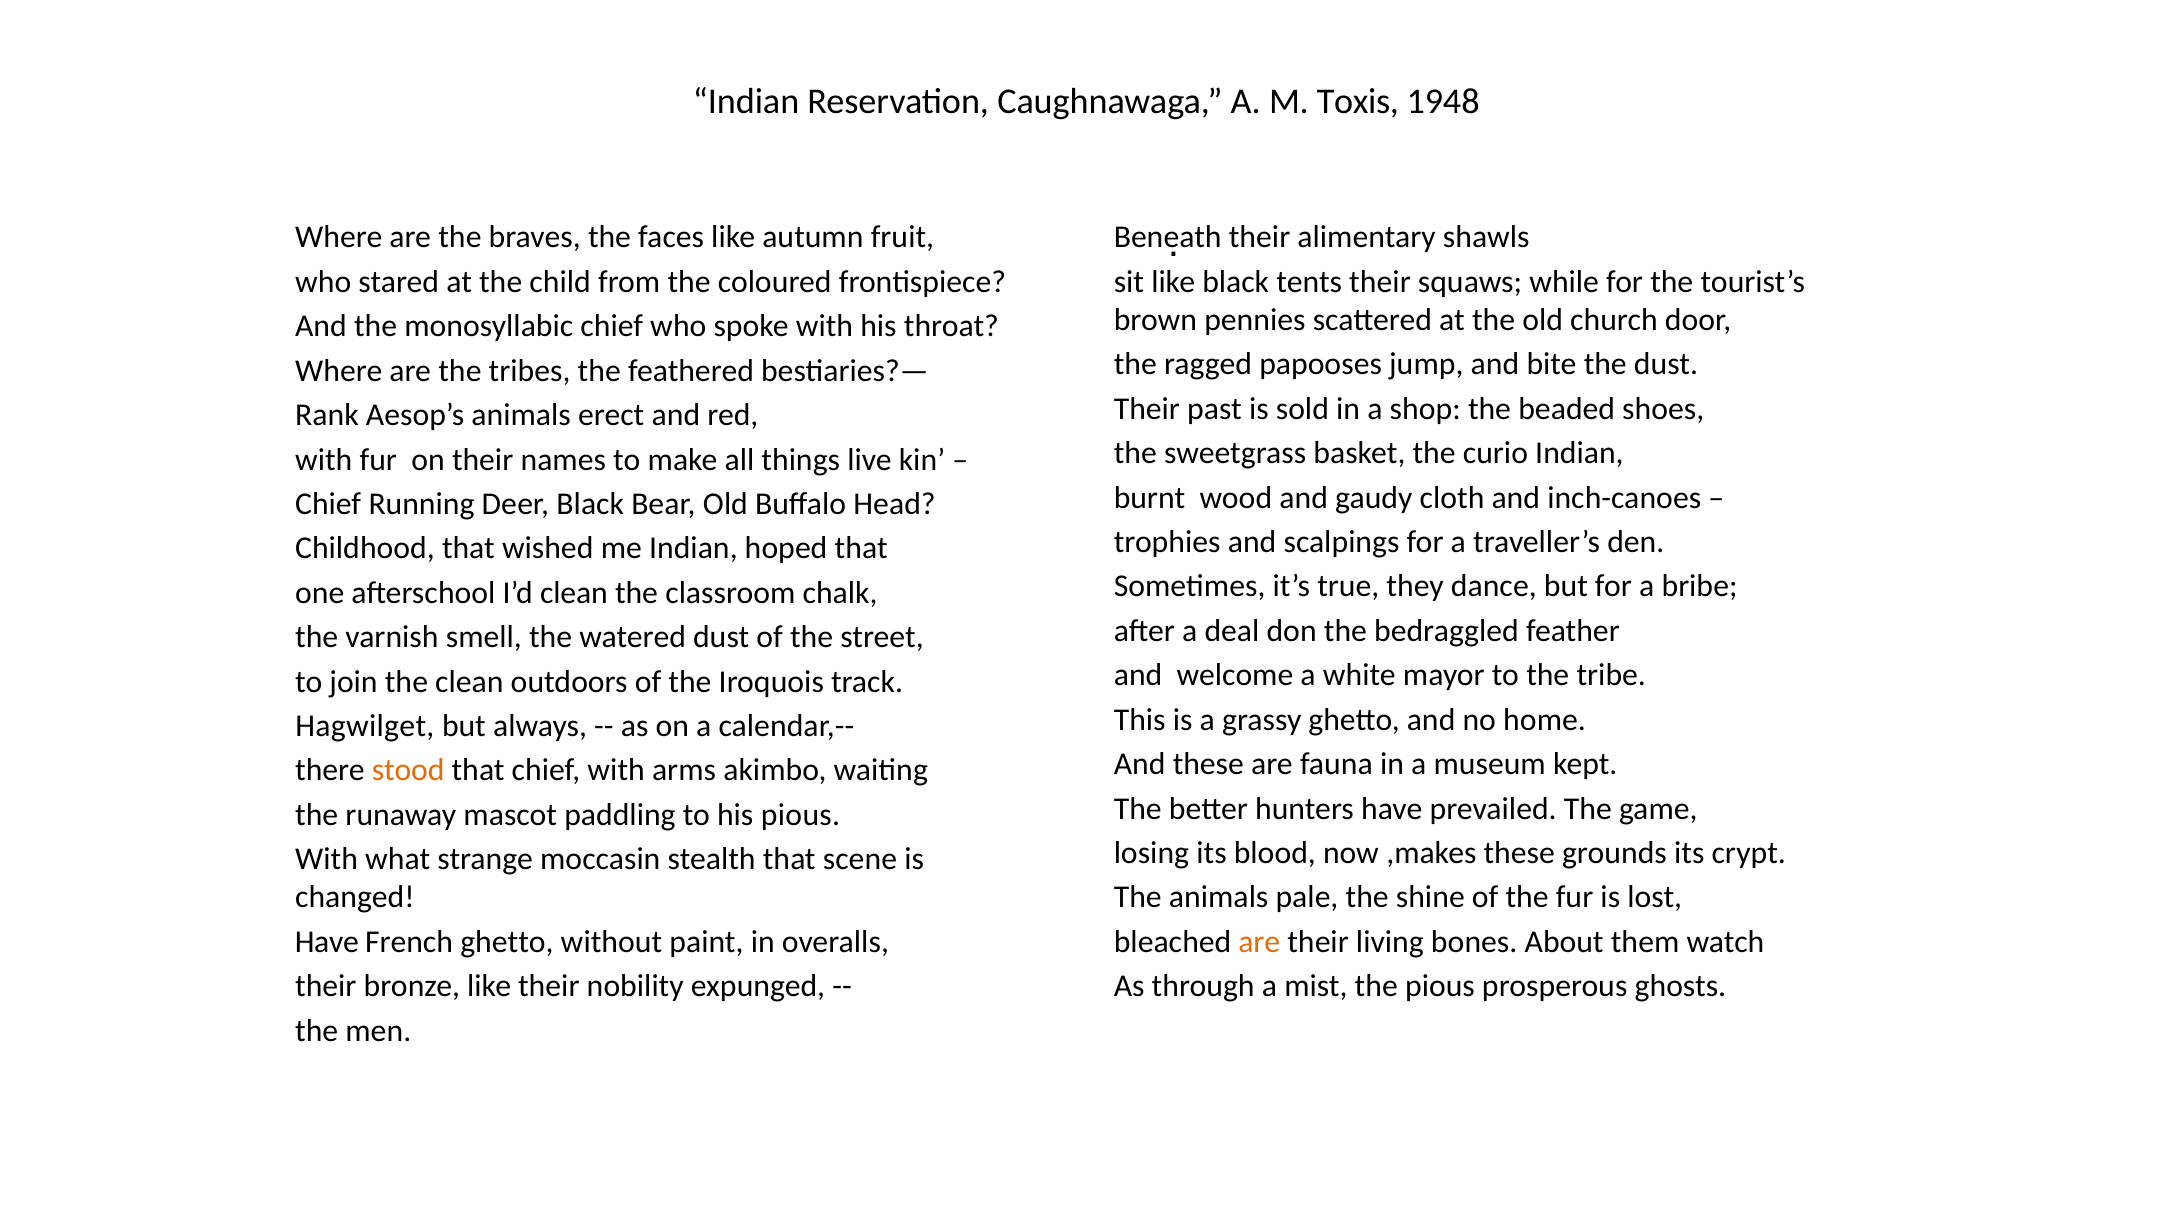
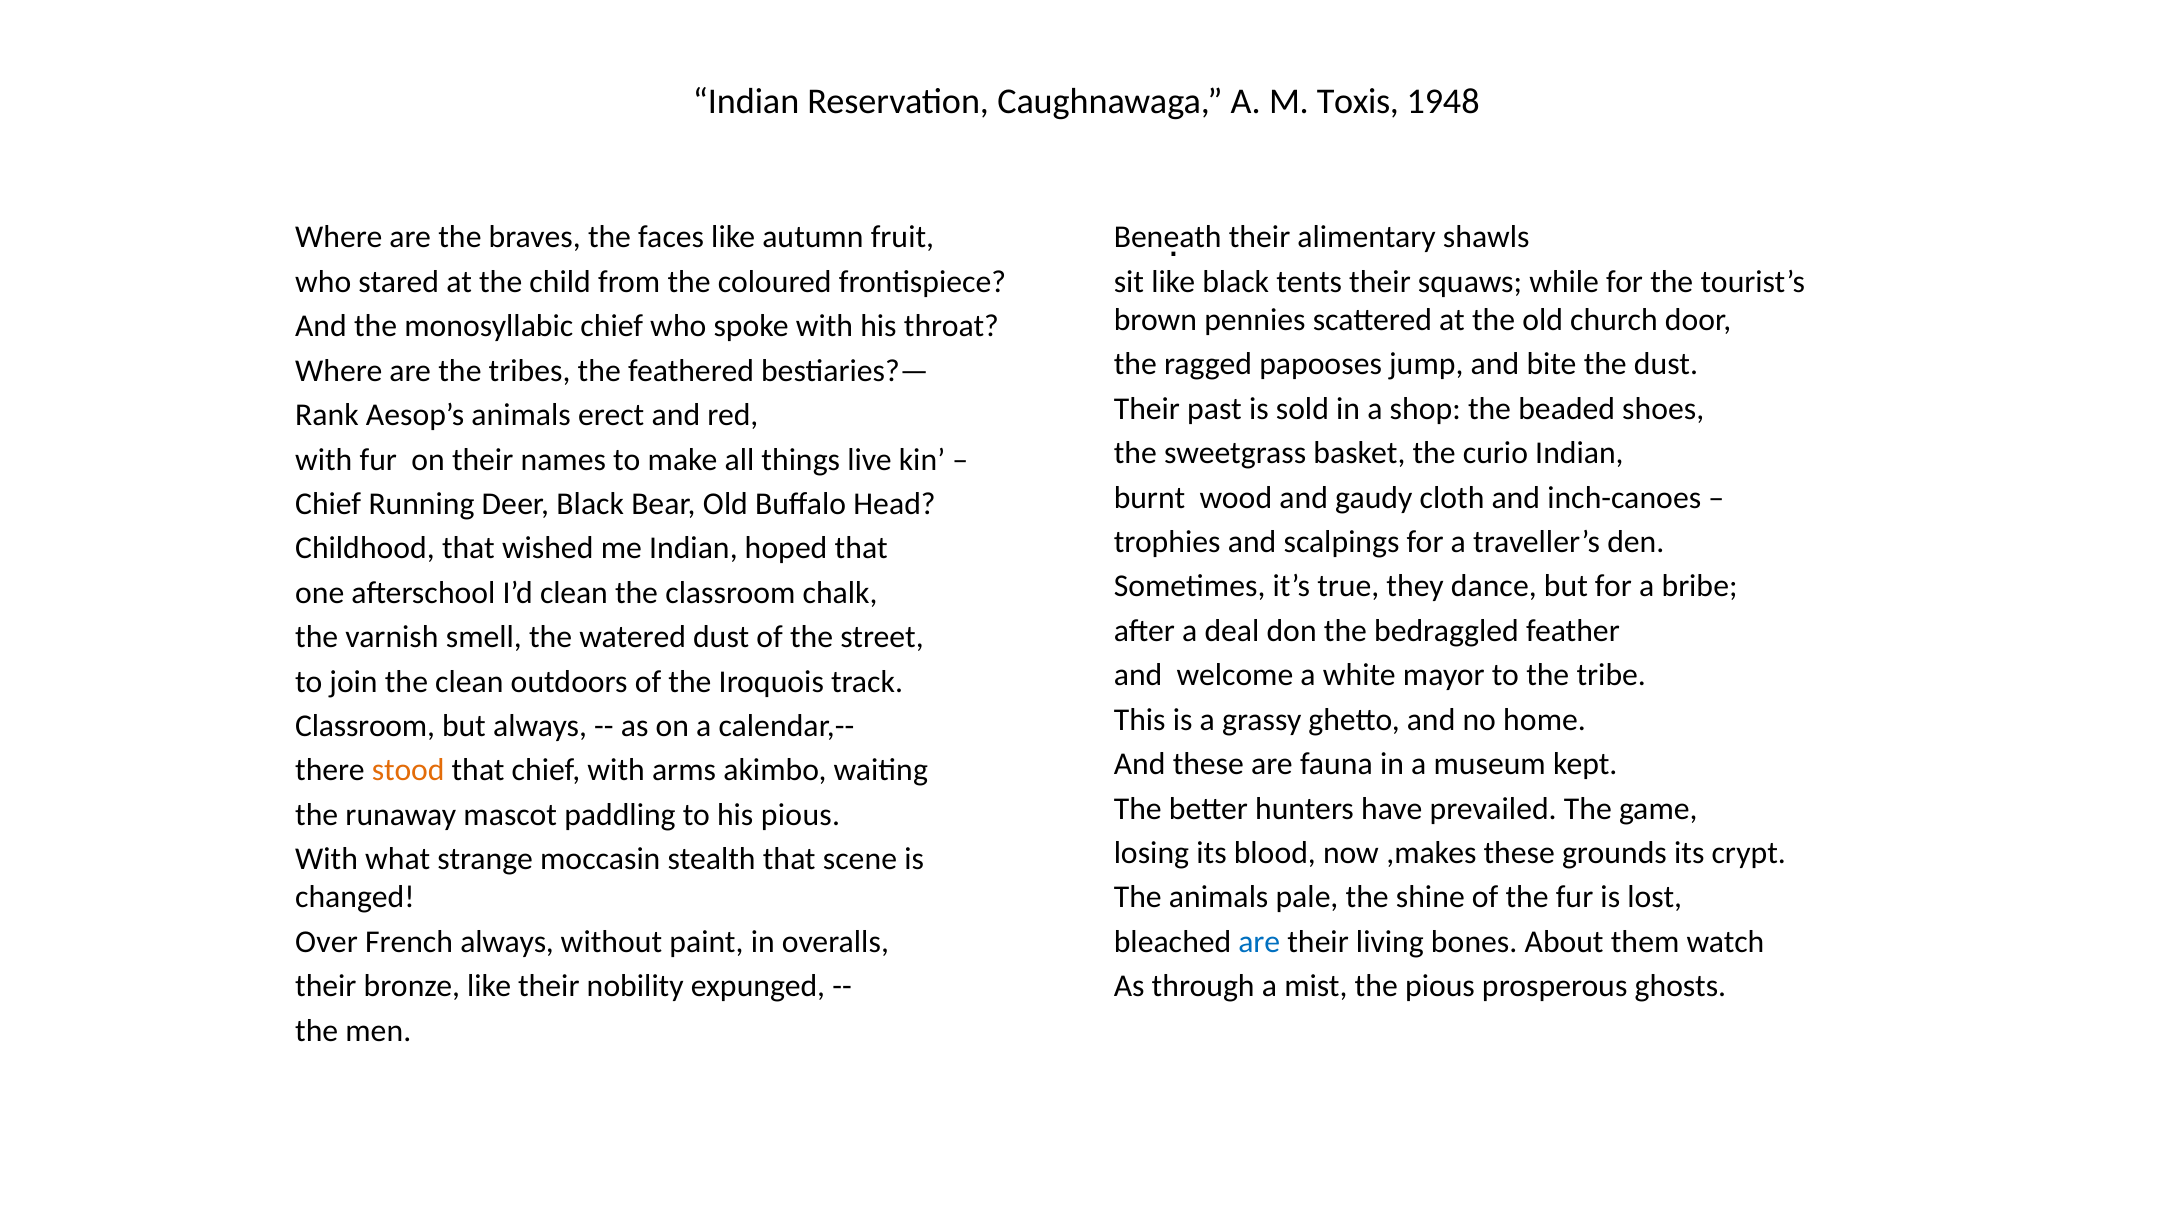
Hagwilget: Hagwilget -> Classroom (365, 726)
Have: Have -> Over (327, 942)
French ghetto: ghetto -> always (507, 942)
are colour: orange -> blue (1259, 942)
